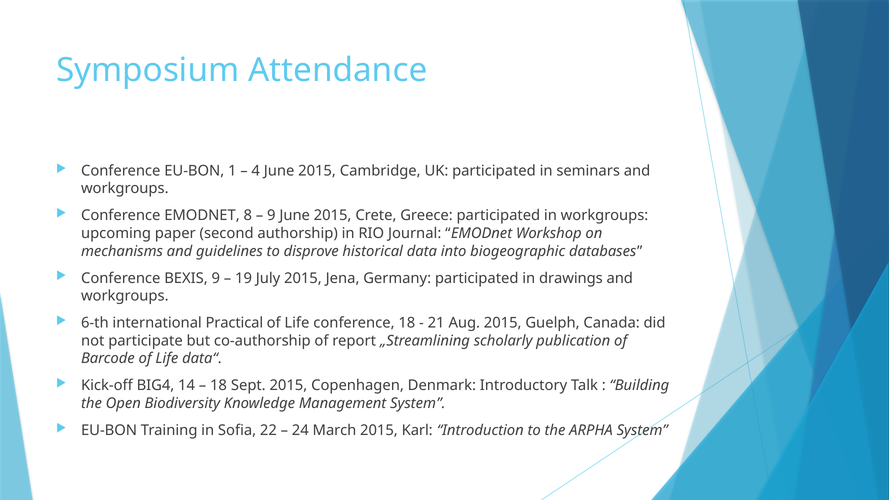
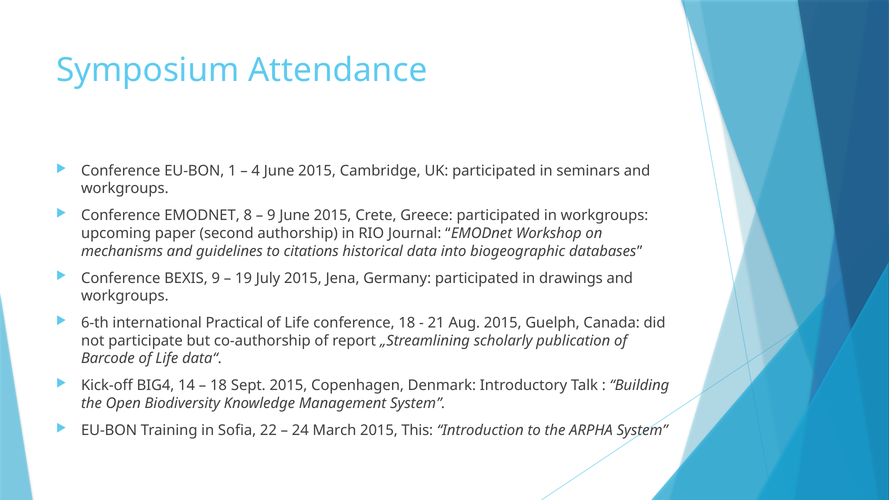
disprove: disprove -> citations (311, 251)
Karl: Karl -> This (417, 430)
